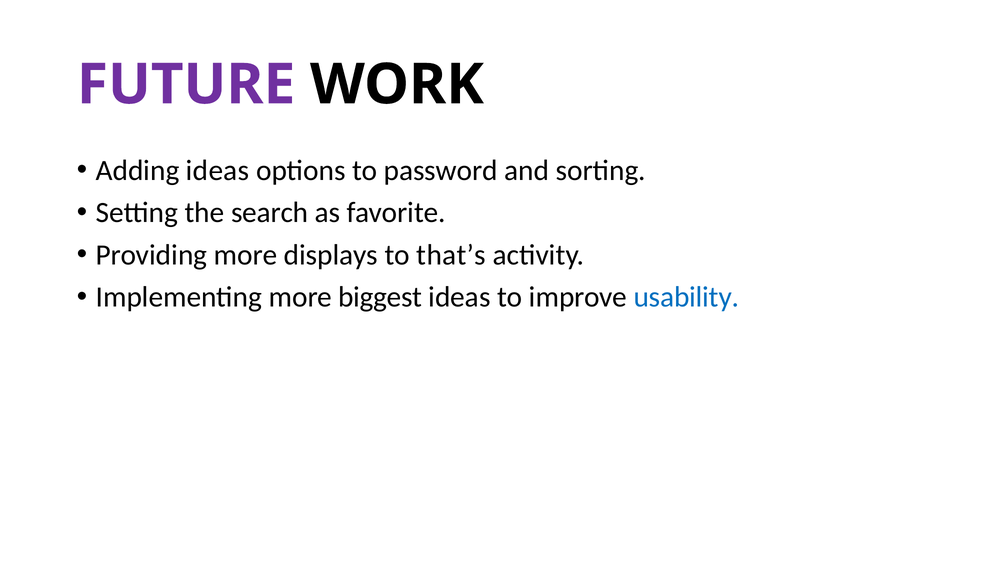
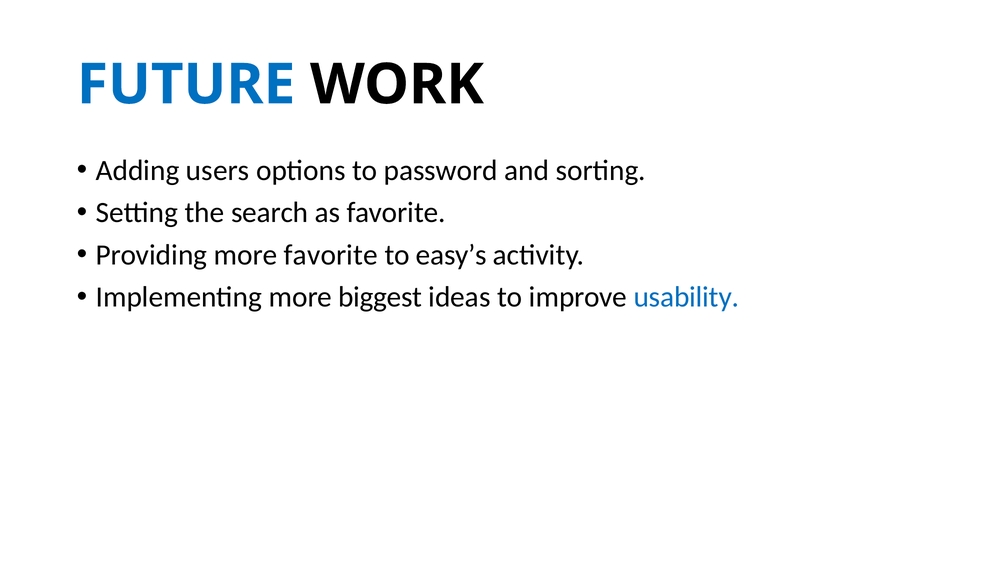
FUTURE colour: purple -> blue (186, 85)
Adding ideas: ideas -> users (218, 170)
more displays: displays -> favorite (331, 255)
that’s: that’s -> easy’s (451, 255)
